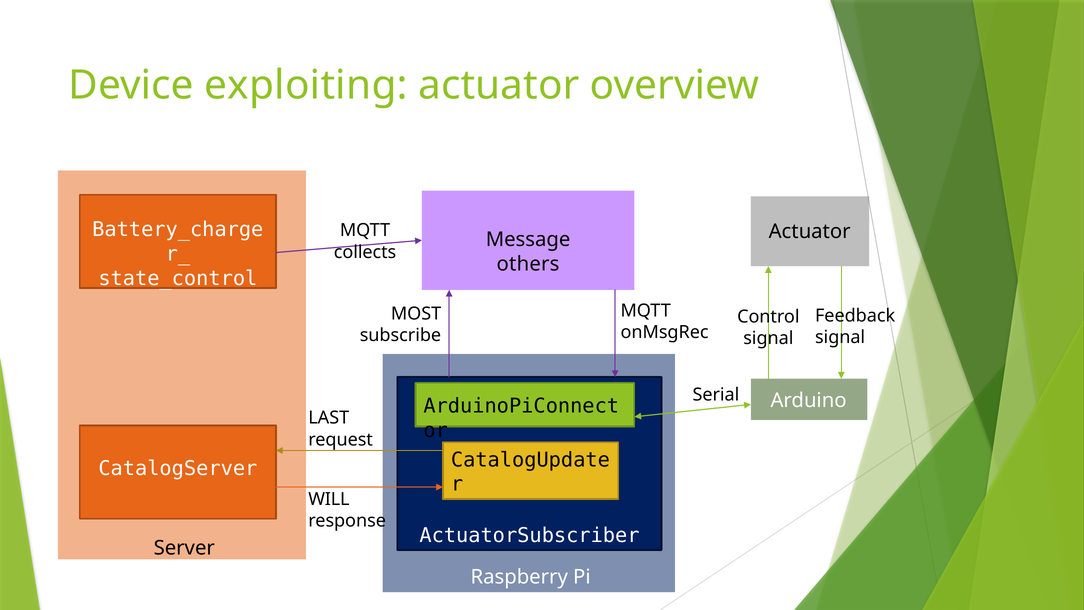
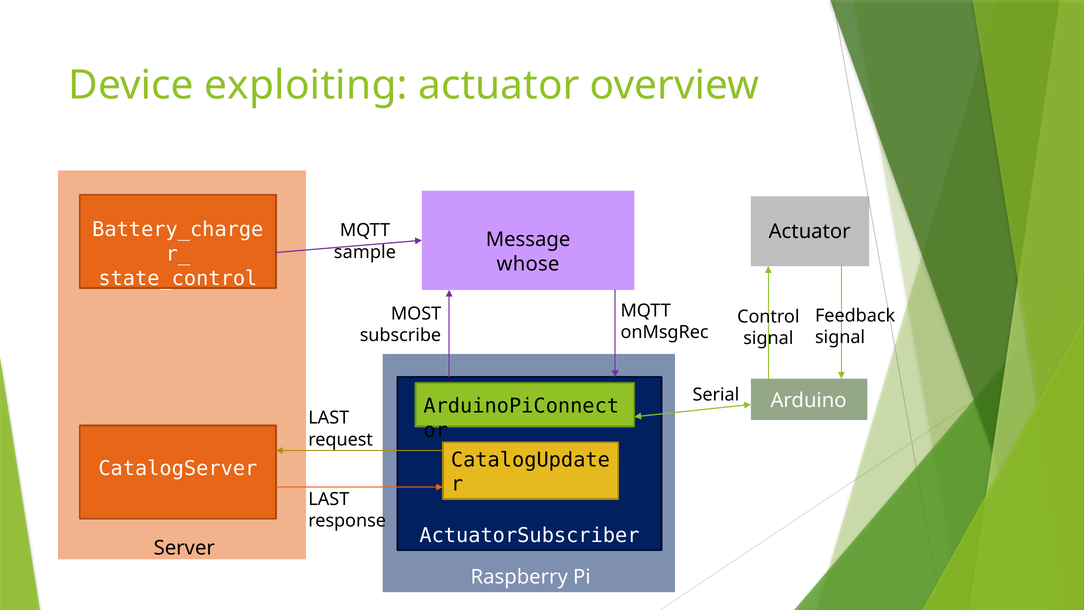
collects: collects -> sample (365, 252)
others: others -> whose (528, 264)
WILL: WILL -> LAST (329, 499)
